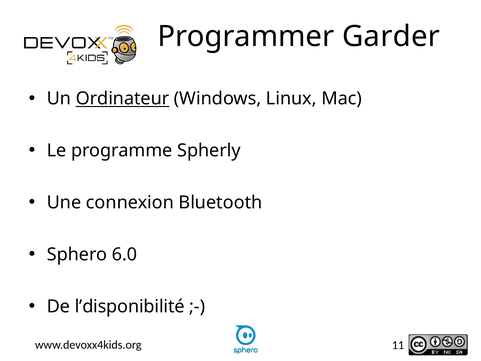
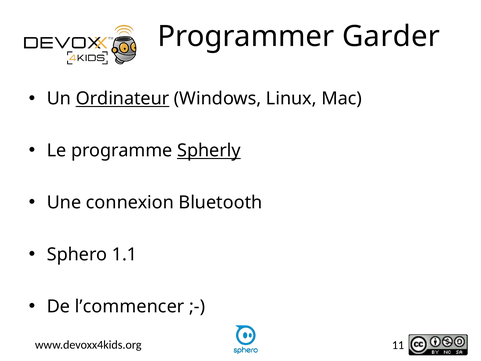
Spherly underline: none -> present (209, 151)
6.0: 6.0 -> 1.1 (125, 254)
l’disponibilité: l’disponibilité -> l’commencer (130, 306)
